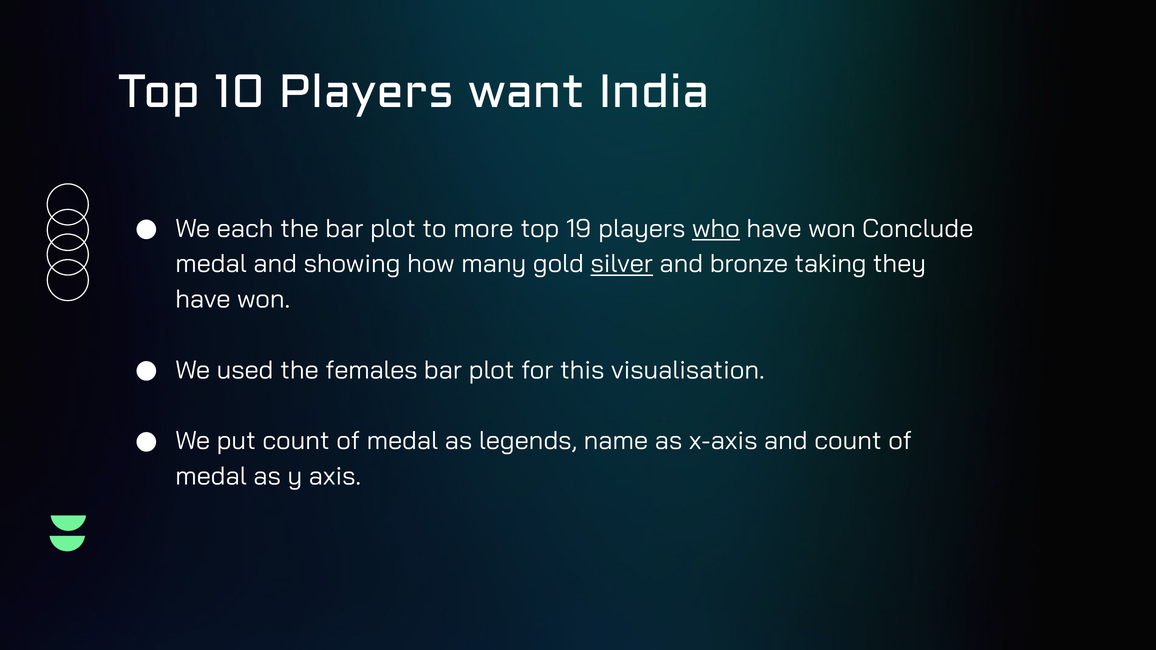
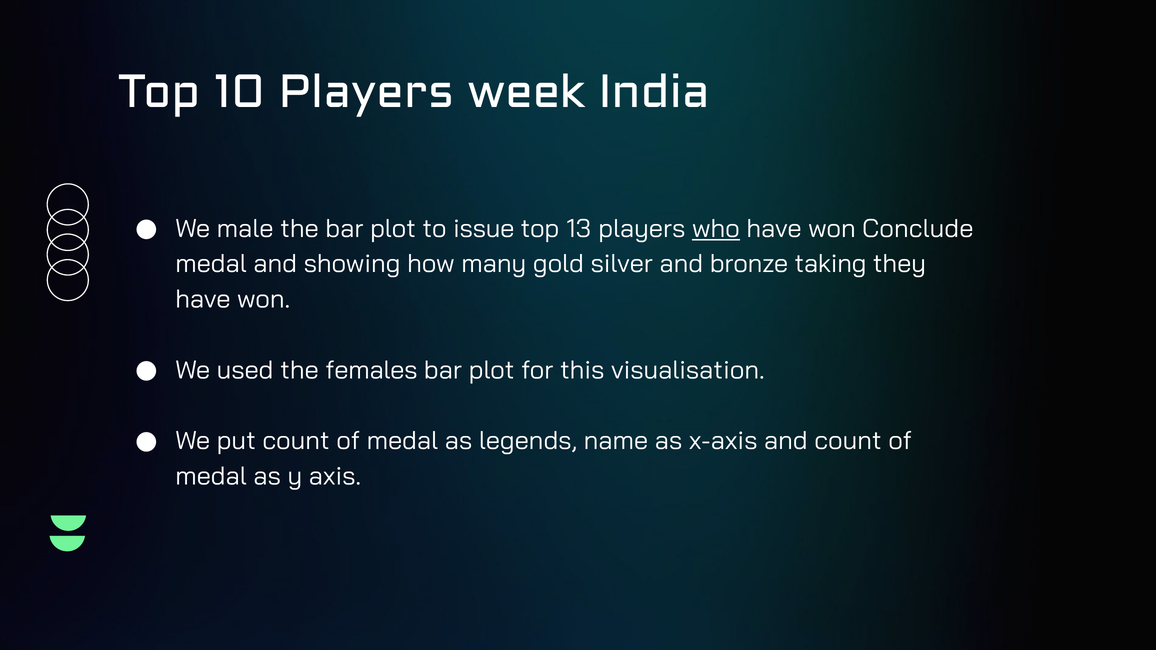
want: want -> week (527, 92)
each: each -> male (245, 229)
more: more -> issue (484, 229)
19: 19 -> 13 (579, 229)
silver underline: present -> none (622, 264)
